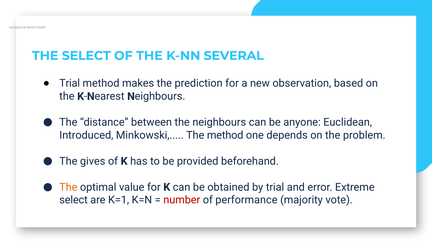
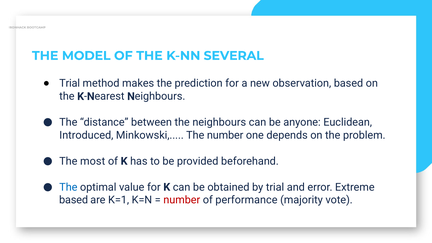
THE SELECT: SELECT -> MODEL (86, 56)
The method: method -> number (225, 135)
gives: gives -> most (93, 161)
The colour: orange -> blue (68, 187)
select: select -> based (74, 200)
